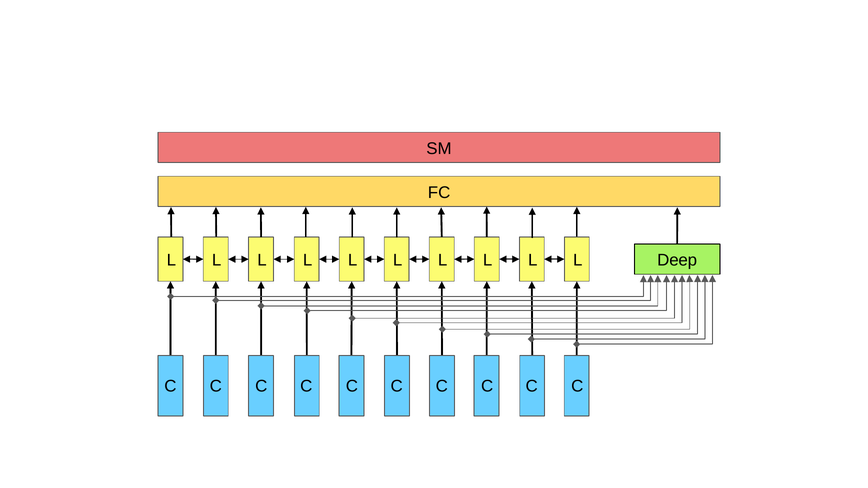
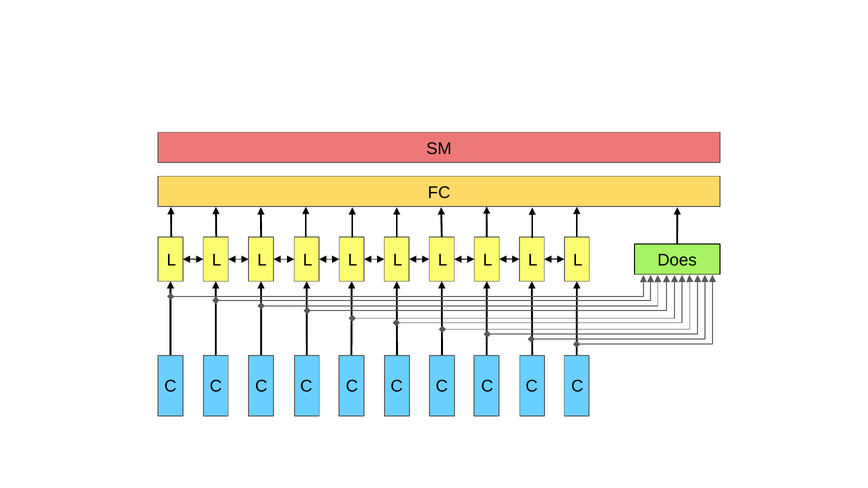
Deep: Deep -> Does (677, 261)
